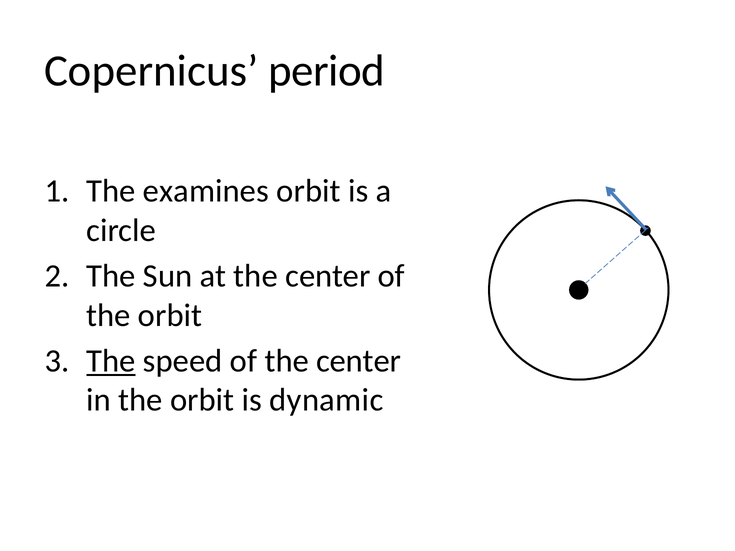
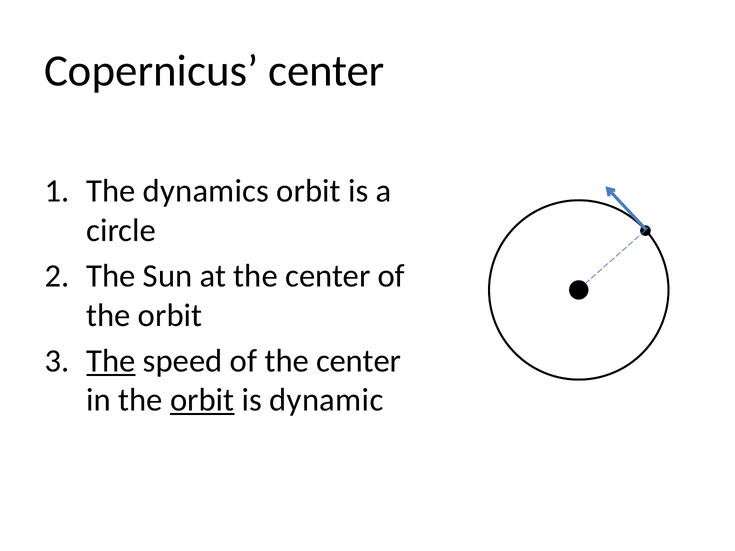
Copernicus period: period -> center (326, 71)
examines: examines -> dynamics (206, 191)
orbit underline: none -> present (202, 400)
